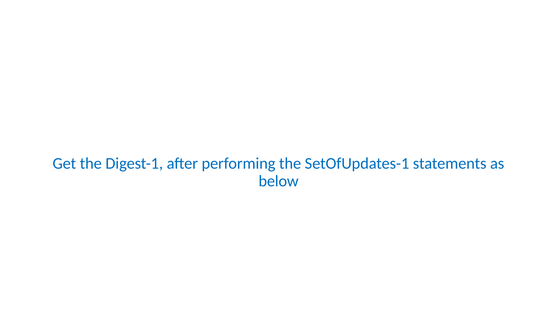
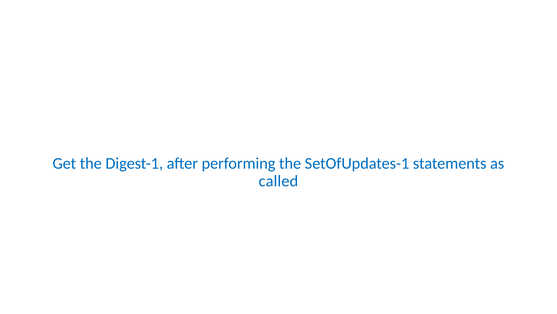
below: below -> called (278, 181)
